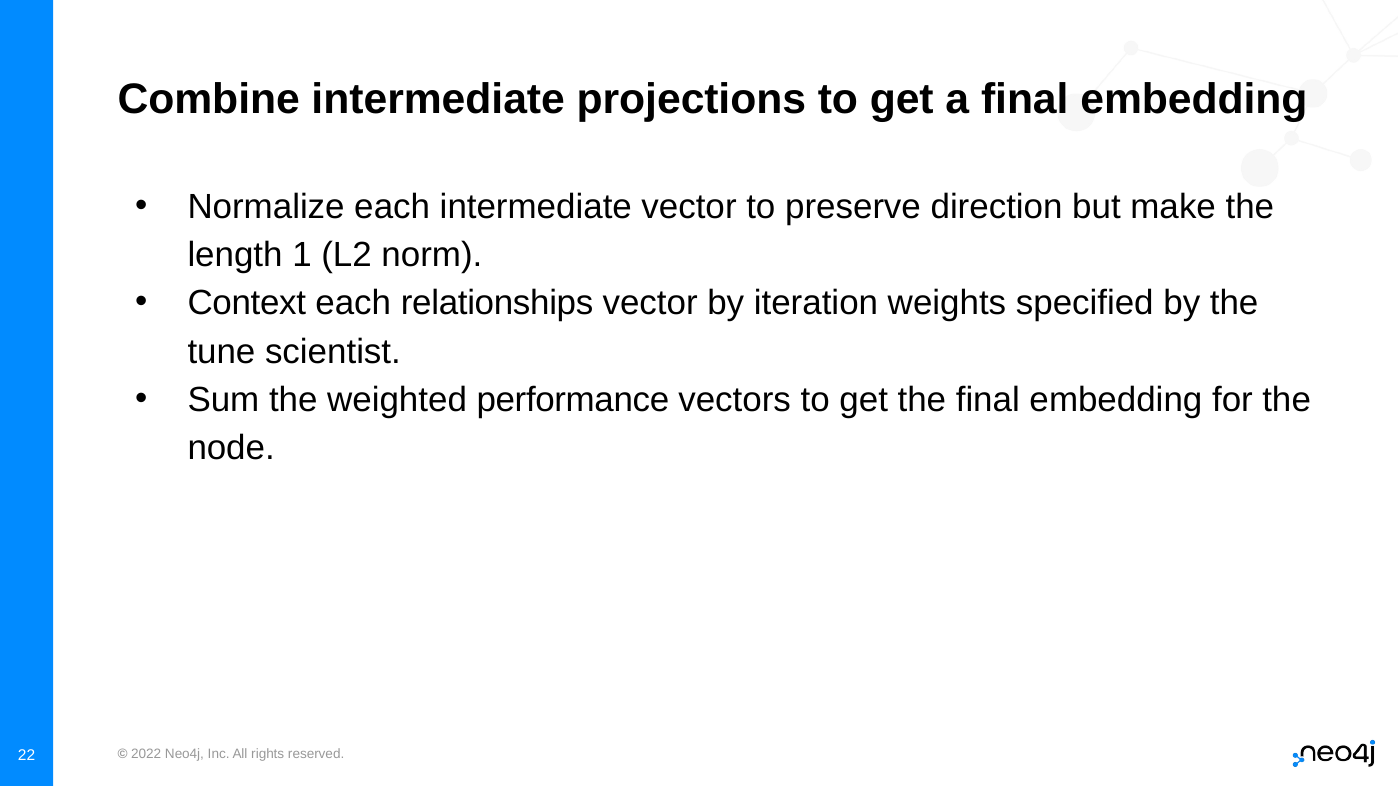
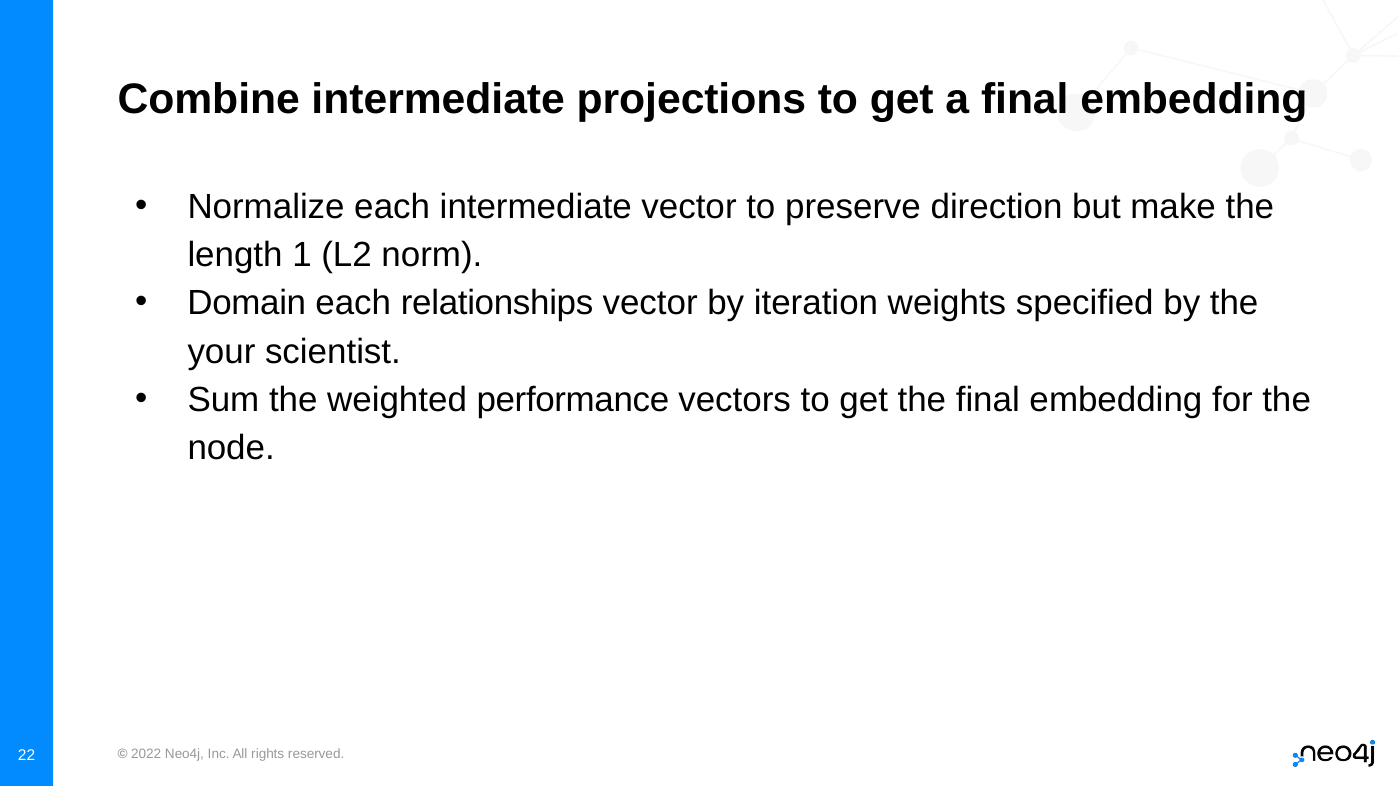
Context: Context -> Domain (247, 303)
tune: tune -> your (221, 352)
